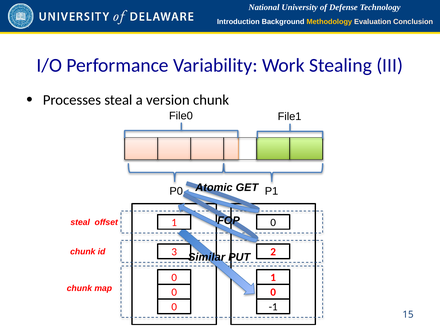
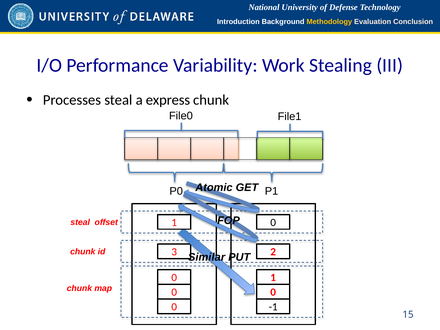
version: version -> express (168, 100)
